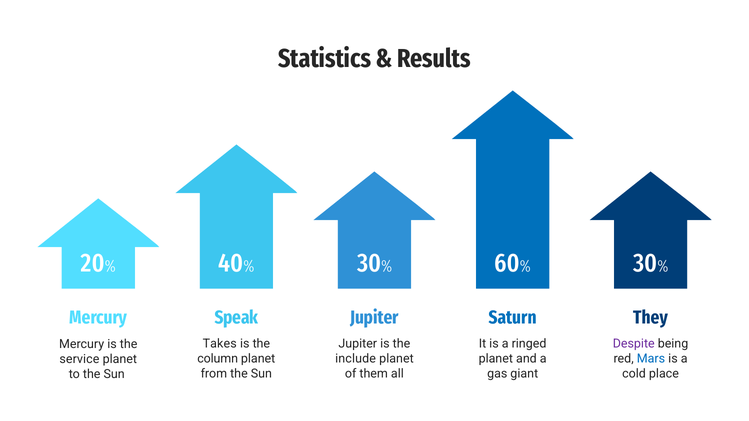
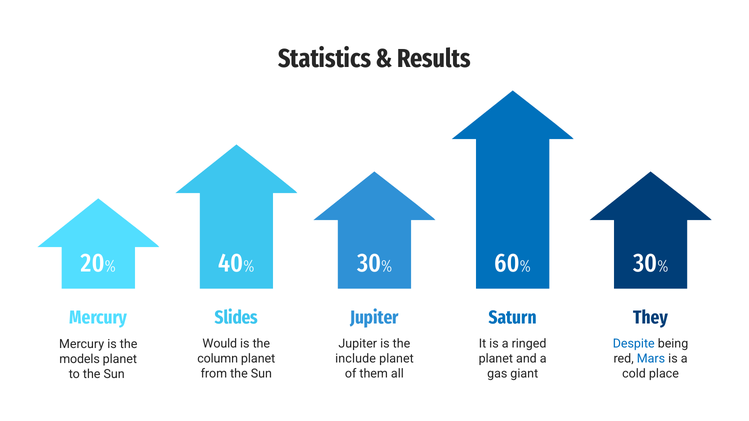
Speak: Speak -> Slides (236, 318)
Takes: Takes -> Would (220, 344)
Despite colour: purple -> blue (634, 344)
service: service -> models (80, 359)
